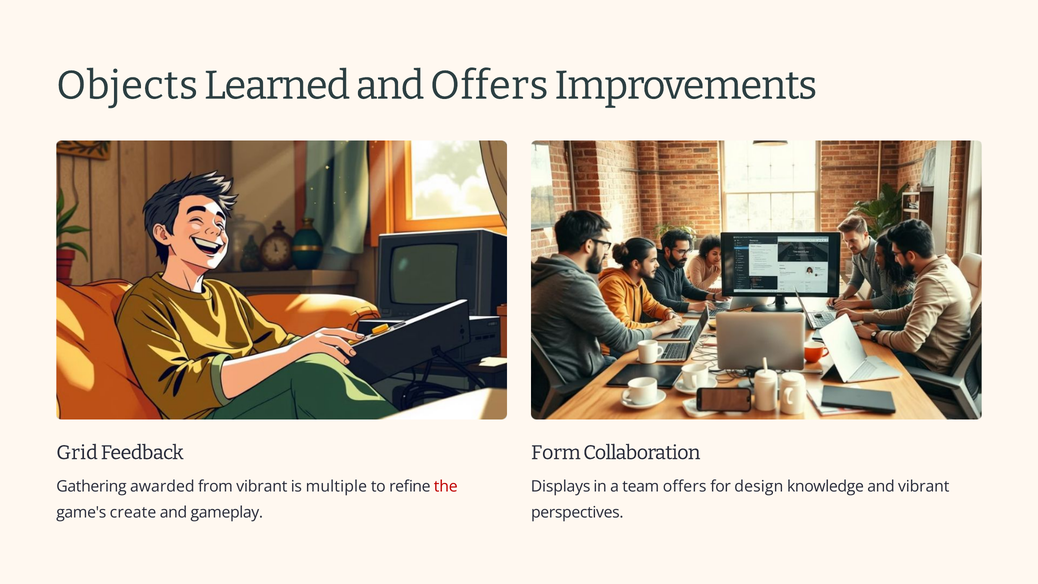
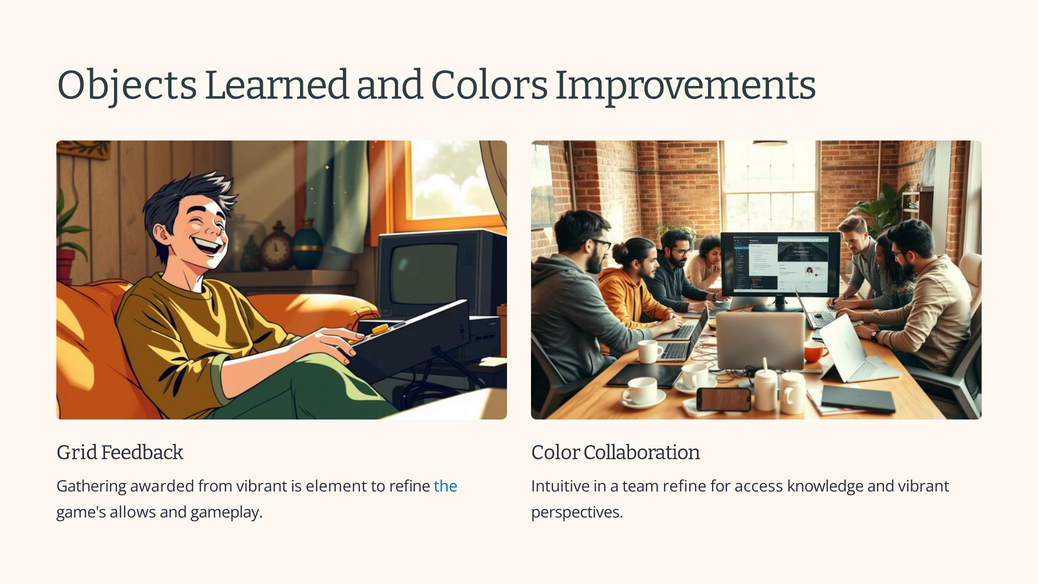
and Offers: Offers -> Colors (490, 85)
Form: Form -> Color (556, 452)
multiple: multiple -> element (336, 487)
the colour: red -> blue (446, 487)
Displays: Displays -> Intuitive (561, 487)
team offers: offers -> refine (685, 487)
design: design -> access (759, 487)
create: create -> allows (133, 512)
